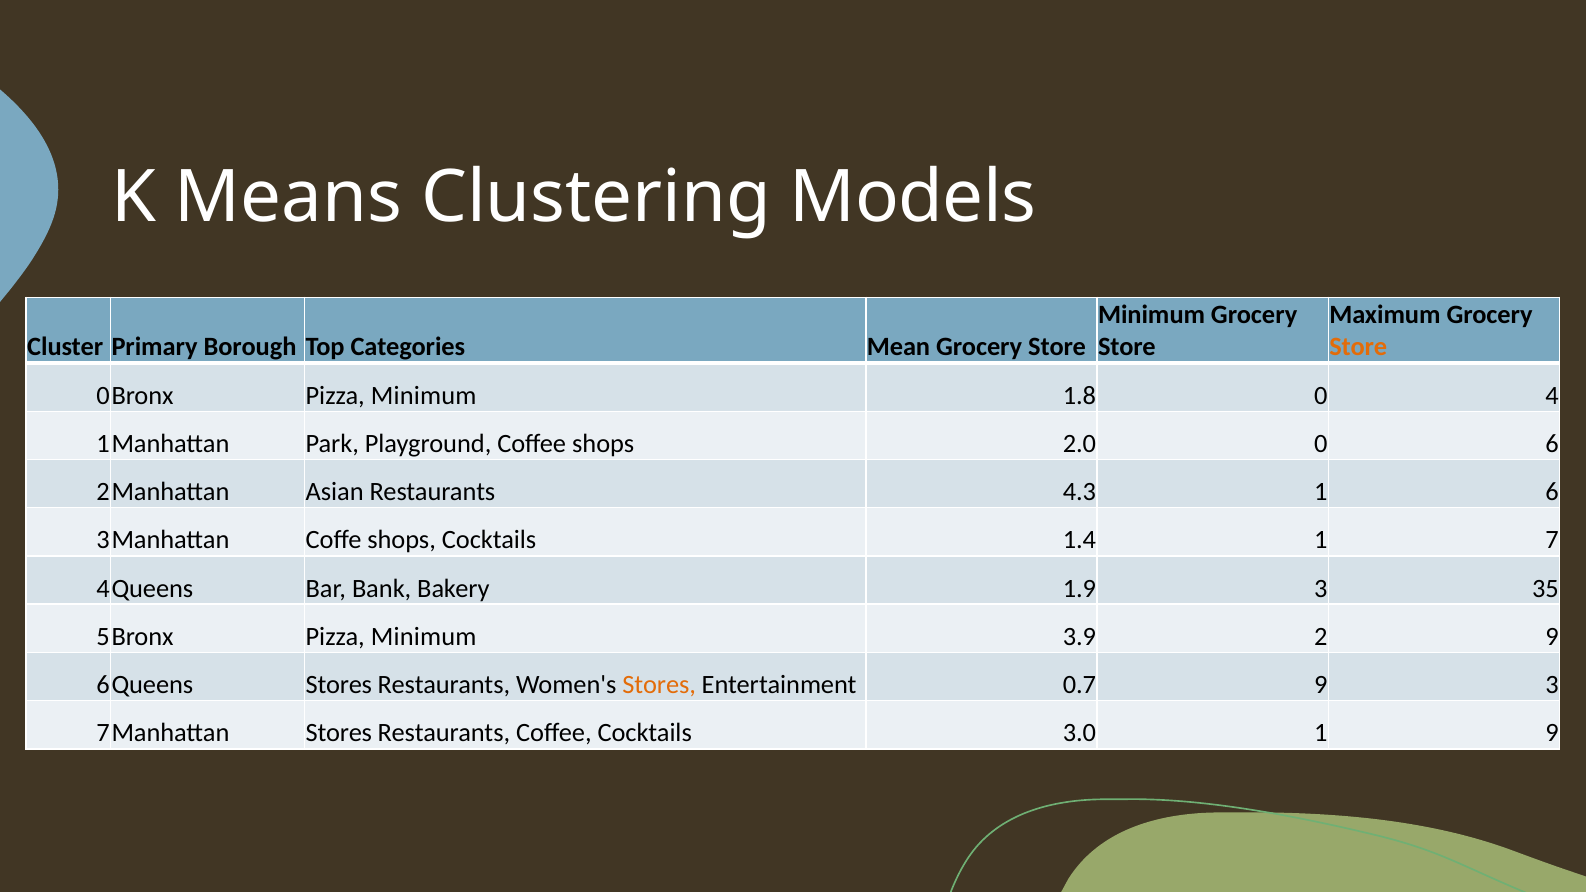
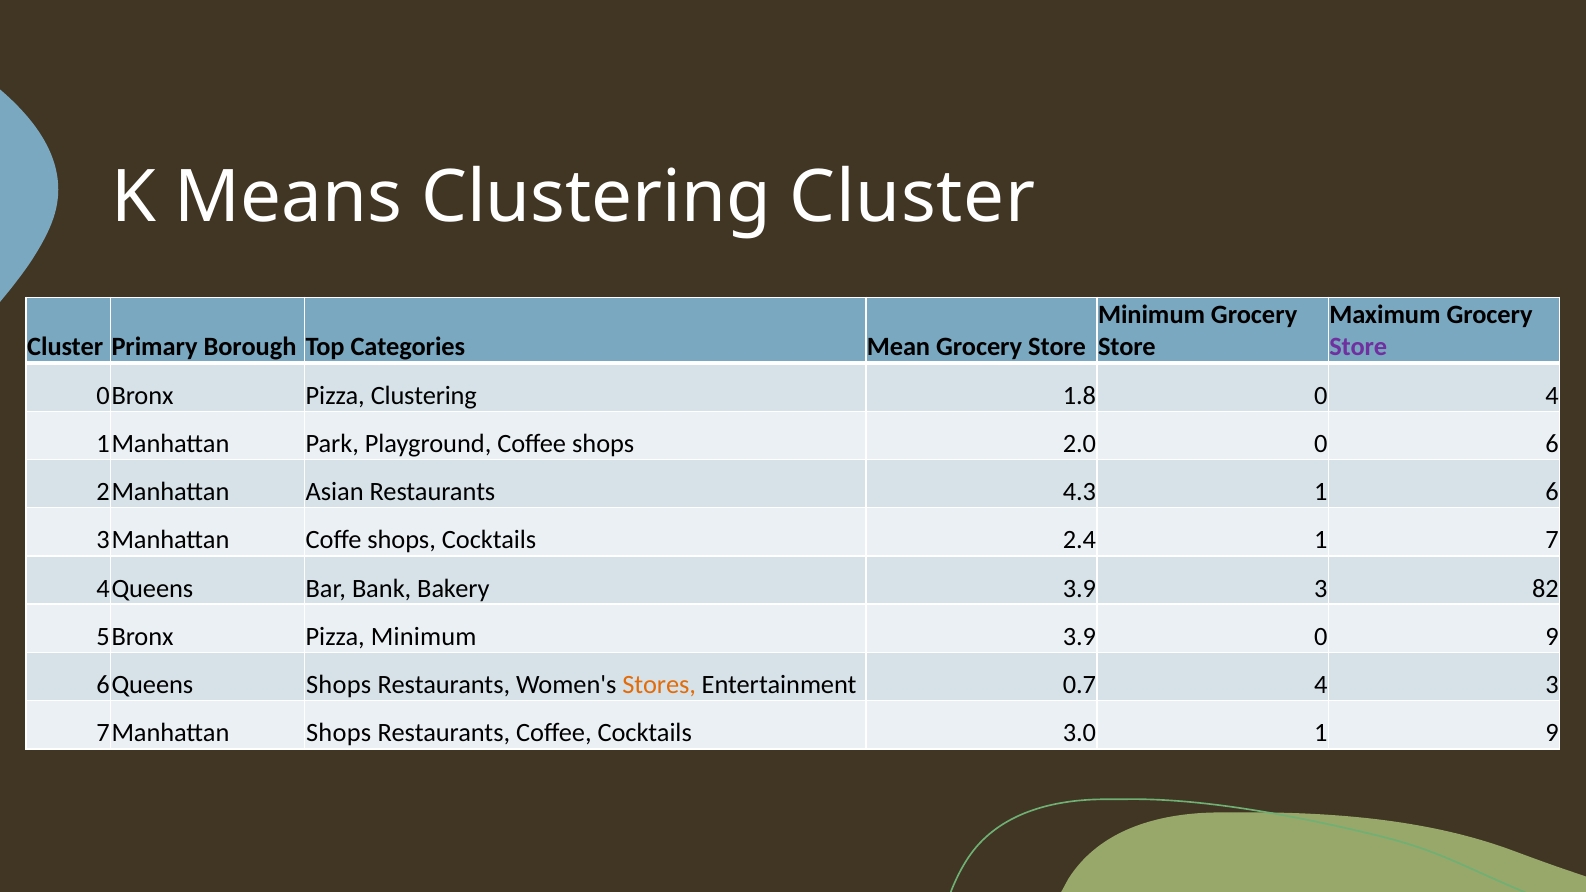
Clustering Models: Models -> Cluster (912, 198)
Store colour: orange -> purple (1358, 347)
Minimum: Minimum -> Clustering (424, 395)
1.4: 1.4 -> 2.4 (1079, 540)
Bakery 1.9: 1.9 -> 3.9 (1079, 588)
35: 35 -> 82 (1545, 588)
3.9 2: 2 -> 0 (1321, 637)
Stores: Stores -> Shops (339, 685)
0.7 9: 9 -> 4 (1321, 685)
Stores: Stores -> Shops (339, 733)
